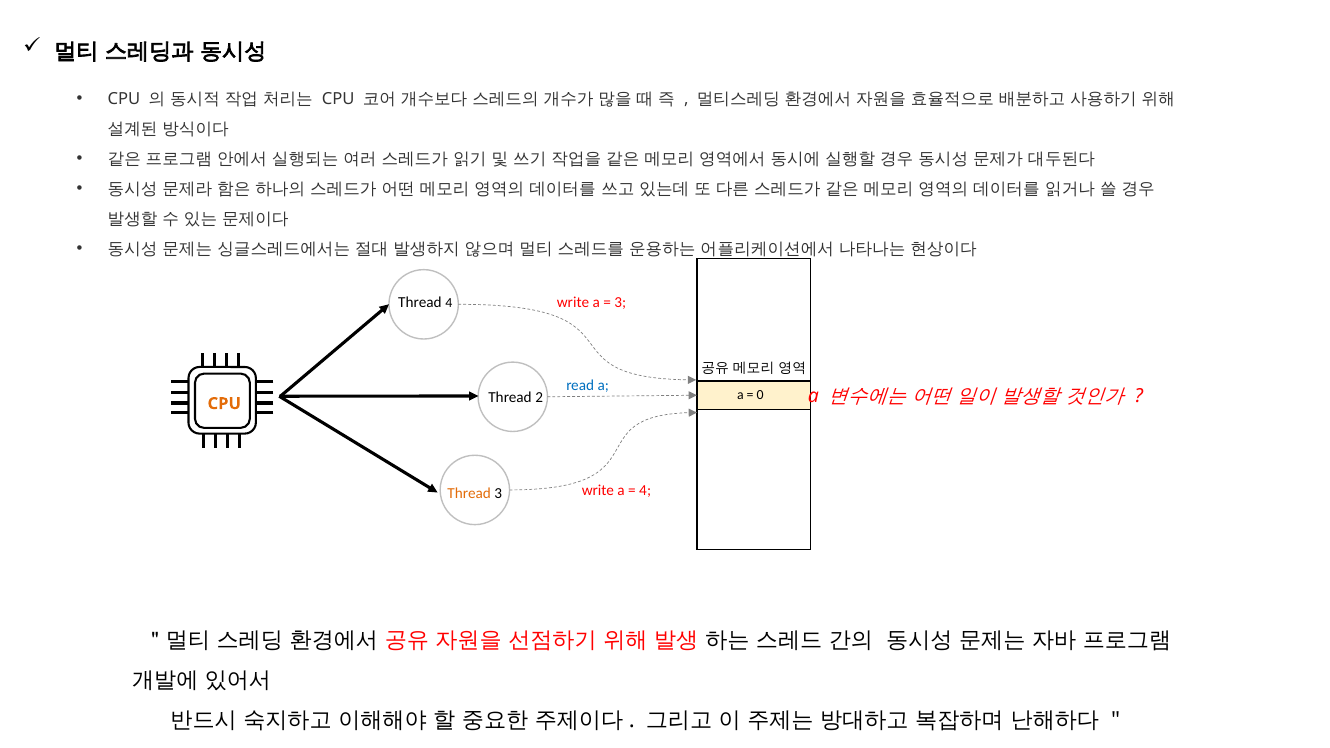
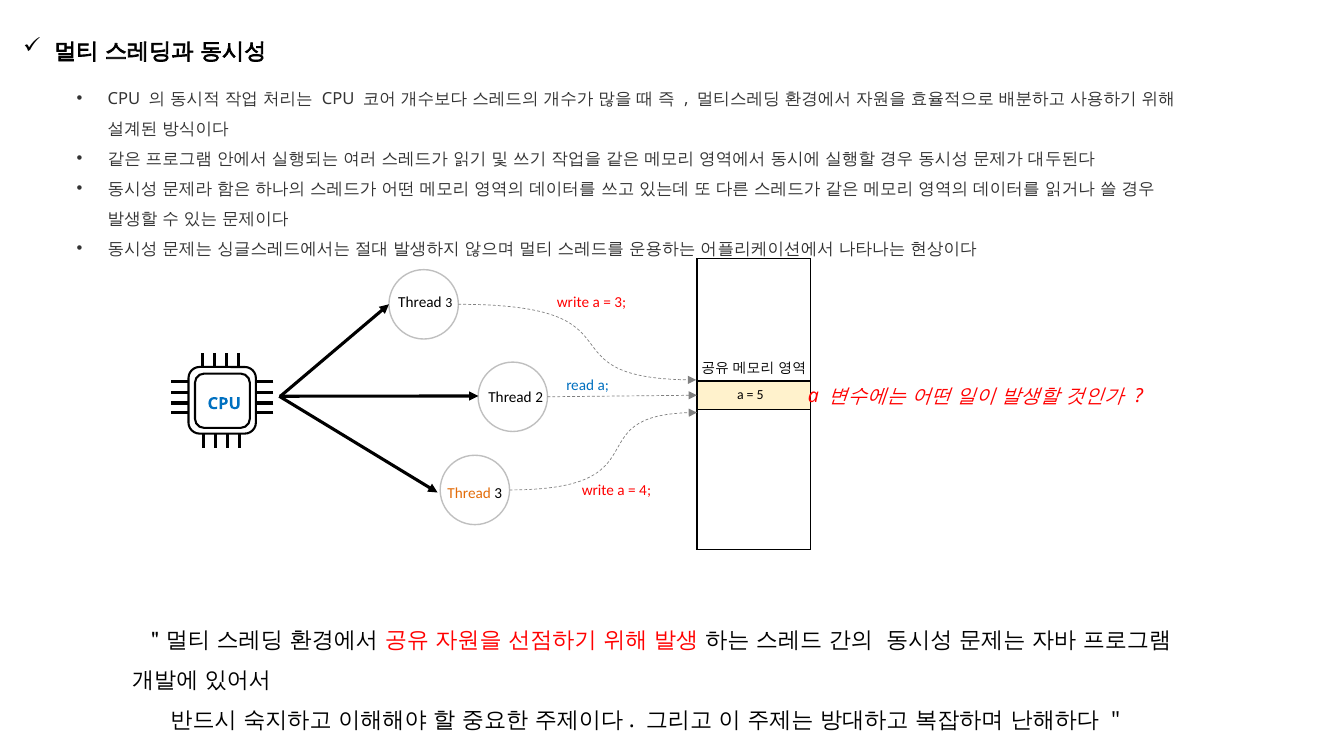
4: 4 -> 3 (449, 303)
0: 0 -> 5 (760, 395)
CPU colour: orange -> blue (224, 404)
